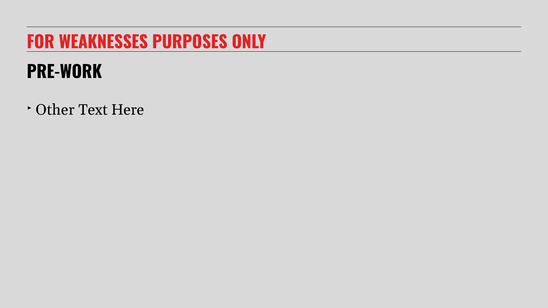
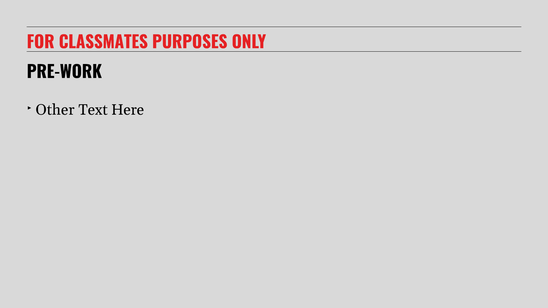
WEAKNESSES: WEAKNESSES -> CLASSMATES (103, 43)
